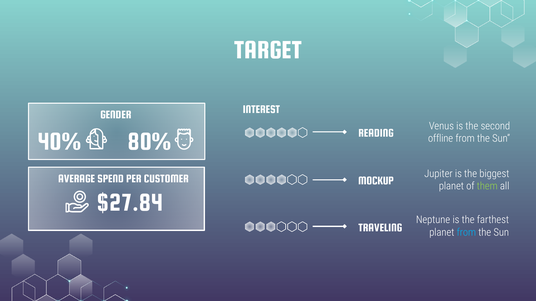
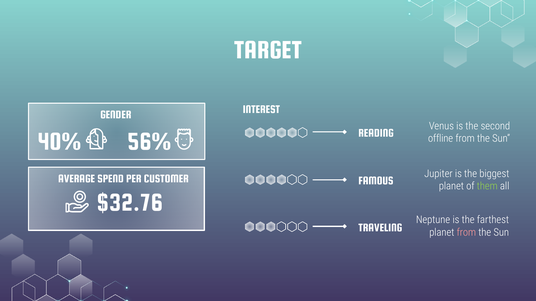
80%: 80% -> 56% (150, 142)
MOCKUP: MOCKUP -> FAMOUS (376, 181)
$27.84: $27.84 -> $32.76 (130, 203)
from colour: light blue -> pink (466, 233)
